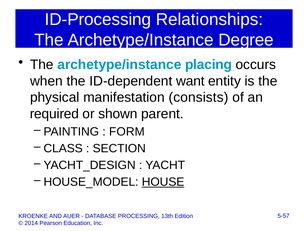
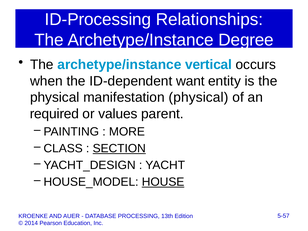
placing: placing -> vertical (209, 65)
manifestation consists: consists -> physical (199, 97)
shown: shown -> values (118, 114)
FORM: FORM -> MORE (127, 132)
SECTION underline: none -> present (119, 148)
